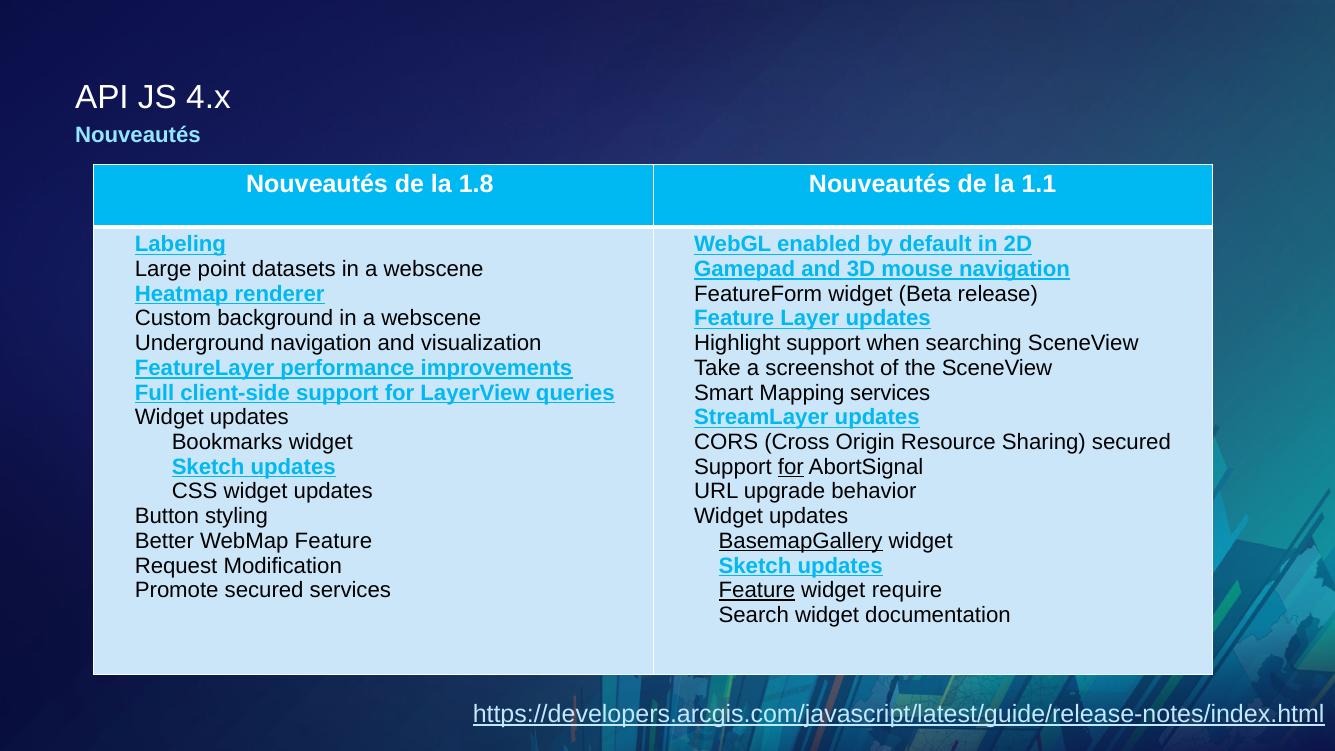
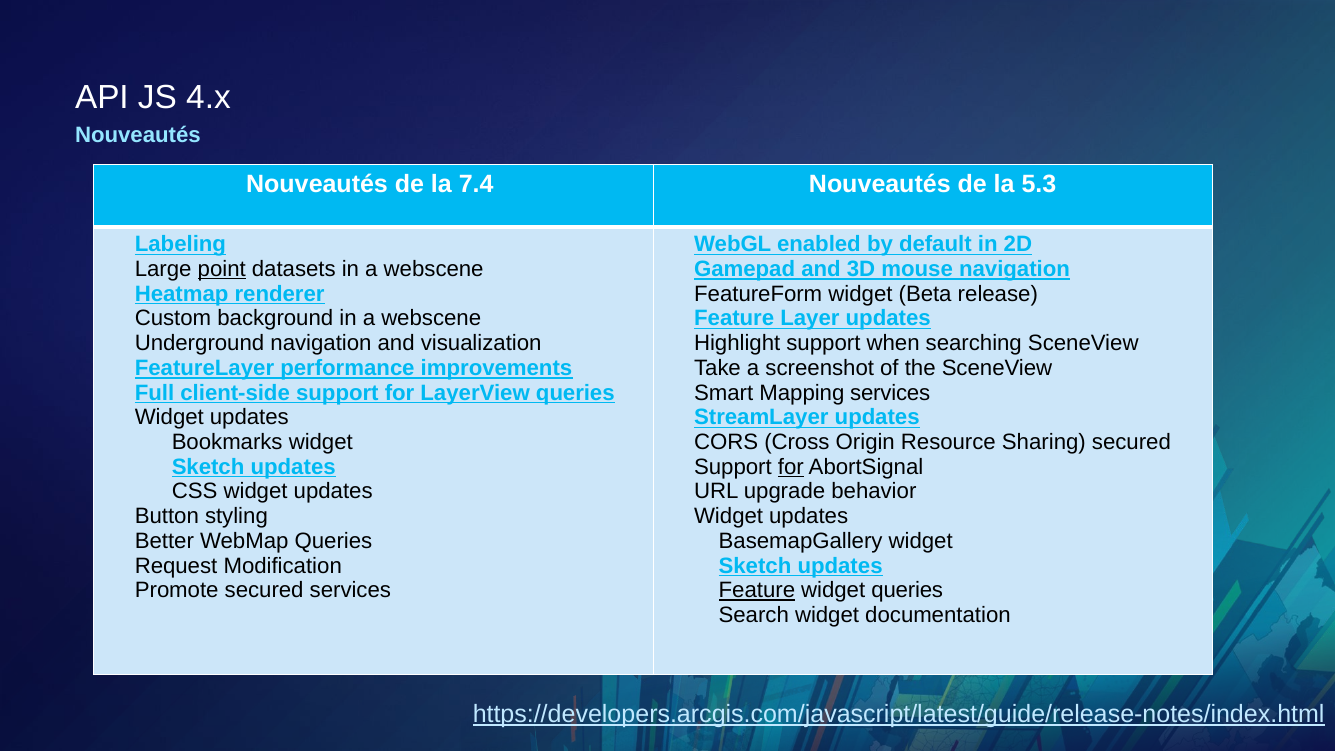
1.8: 1.8 -> 7.4 (476, 184)
1.1: 1.1 -> 5.3 (1039, 184)
point underline: none -> present (222, 269)
WebMap Feature: Feature -> Queries (333, 541)
BasemapGallery underline: present -> none (801, 541)
widget require: require -> queries (907, 590)
